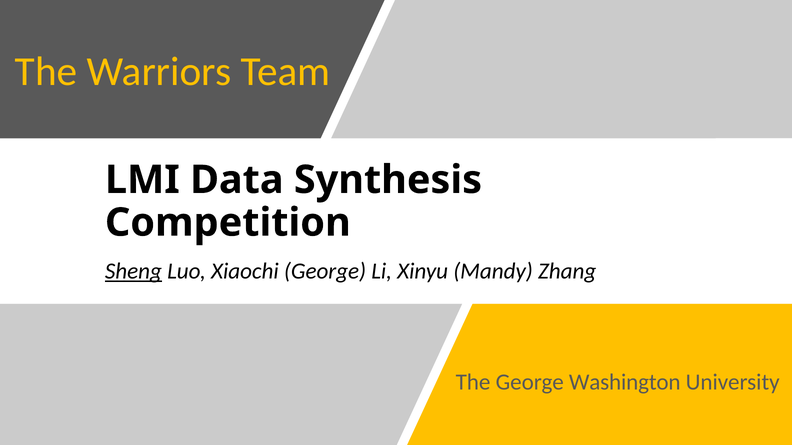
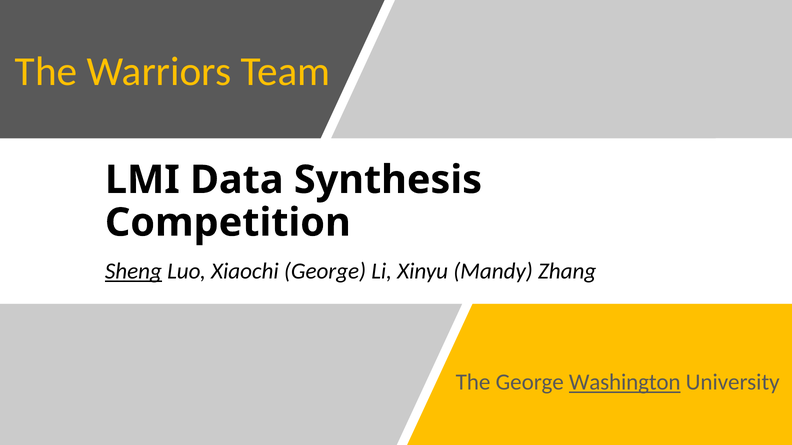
Washington underline: none -> present (625, 383)
